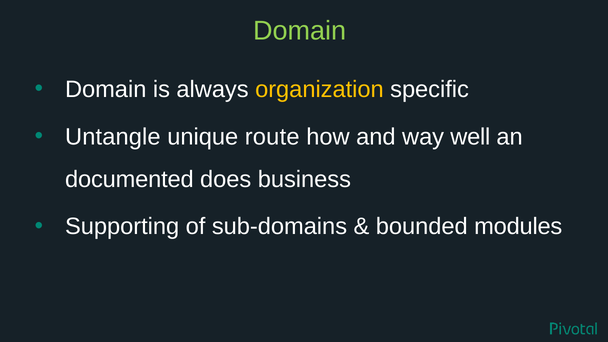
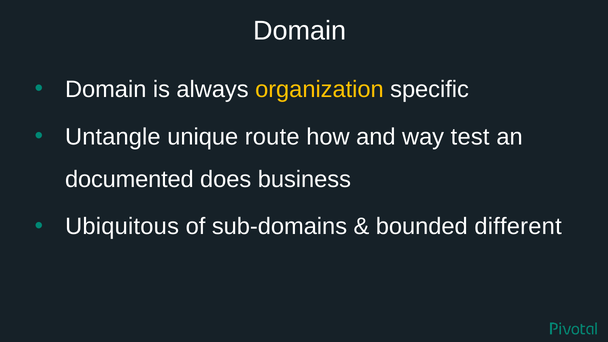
Domain colour: light green -> white (300, 31)
well: well -> test (470, 137)
Supporting: Supporting -> Ubiquitous (122, 227)
modules: modules -> different (518, 227)
